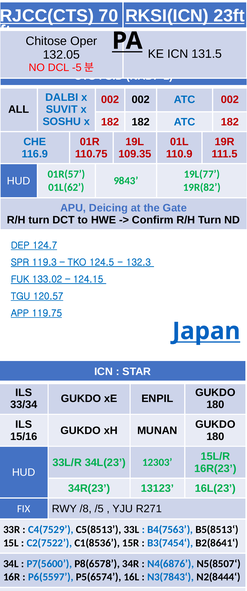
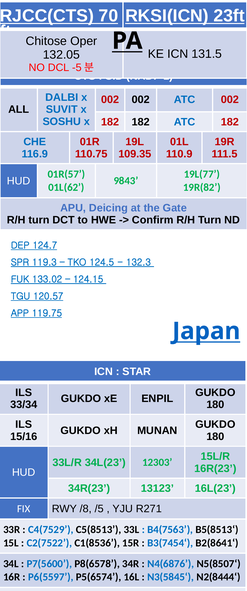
N3(7843‘: N3(7843‘ -> N3(5845‘ (171, 577)
